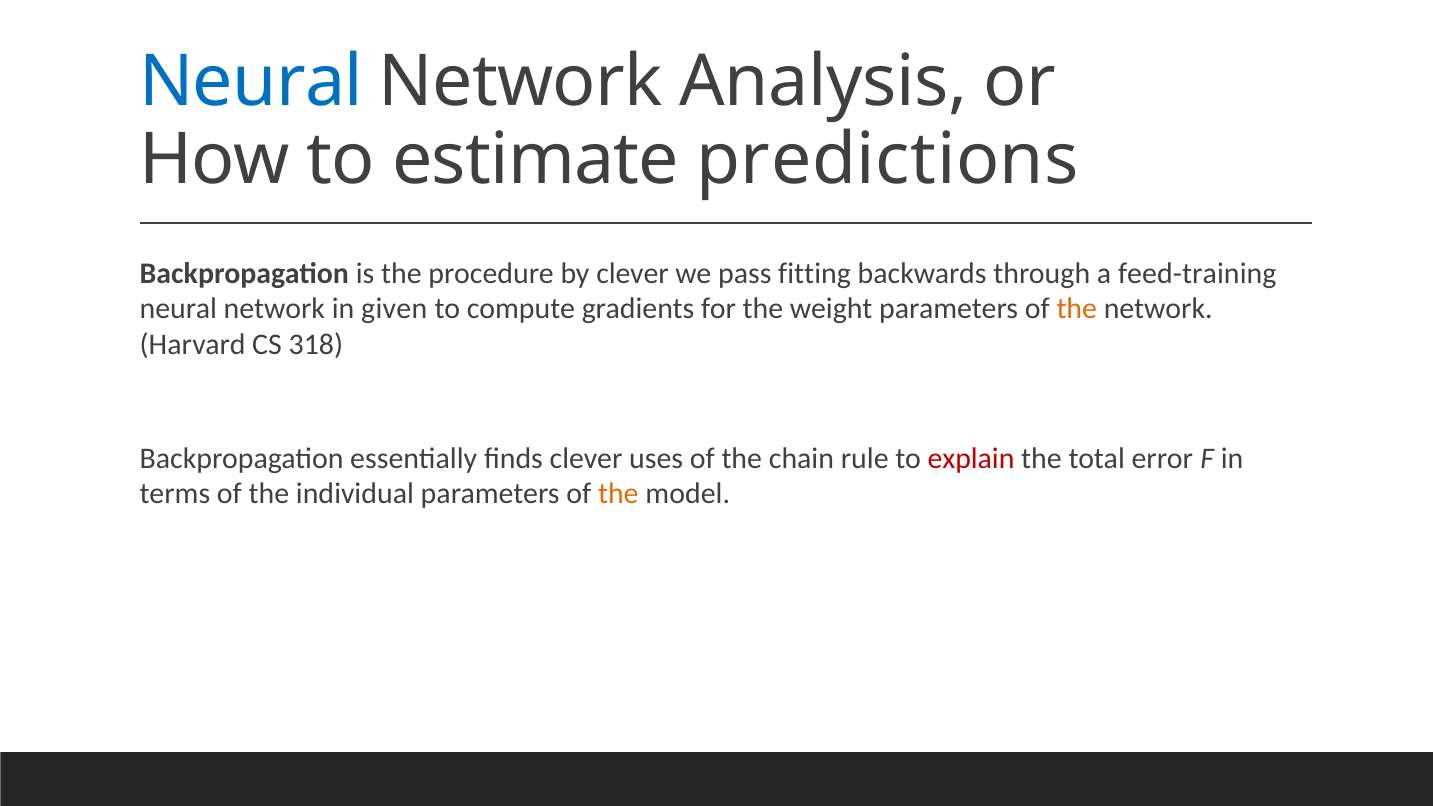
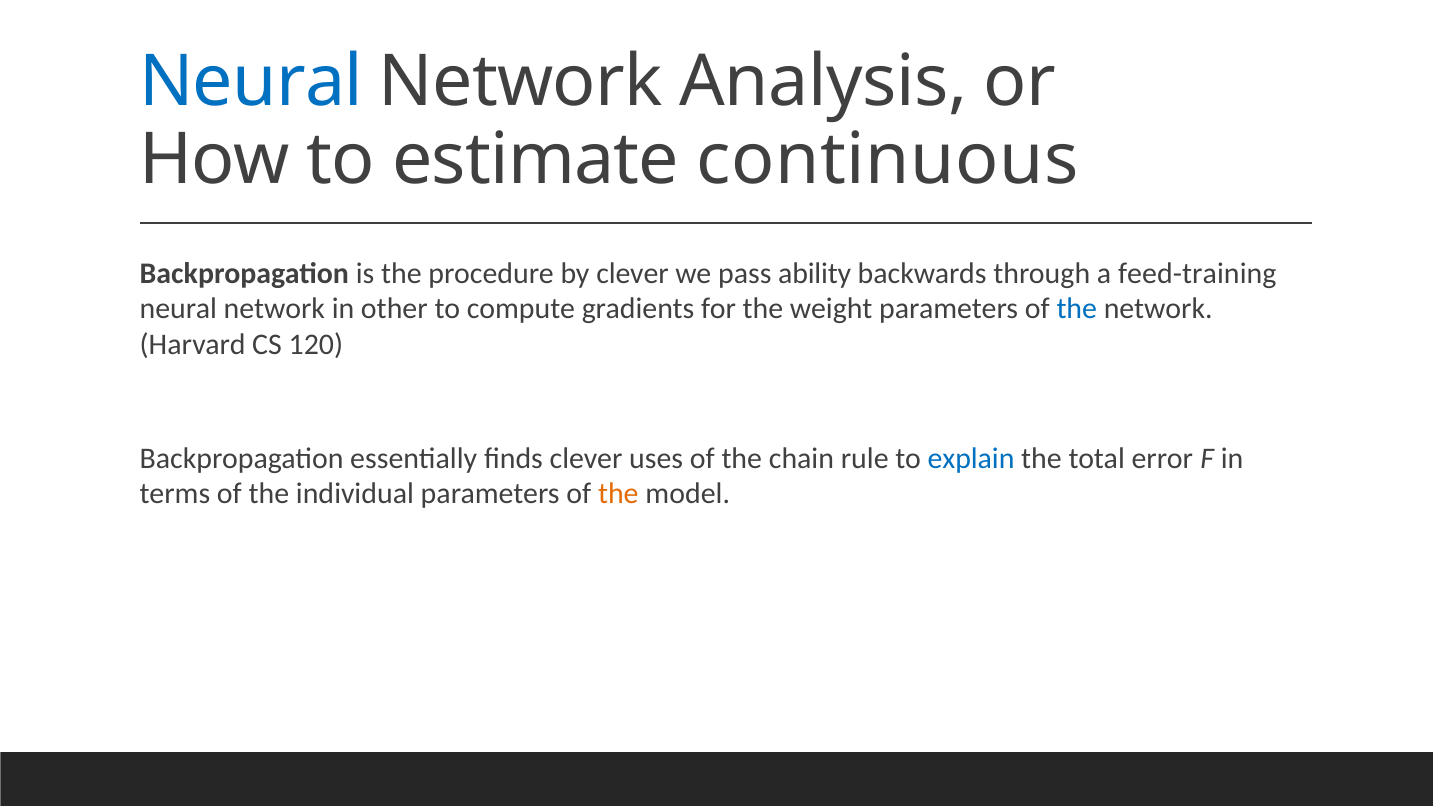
predictions: predictions -> continuous (888, 160)
fitting: fitting -> ability (815, 273)
given: given -> other (394, 309)
the colour: orange -> blue (1077, 309)
318: 318 -> 120 (316, 345)
explain colour: red -> blue (971, 458)
